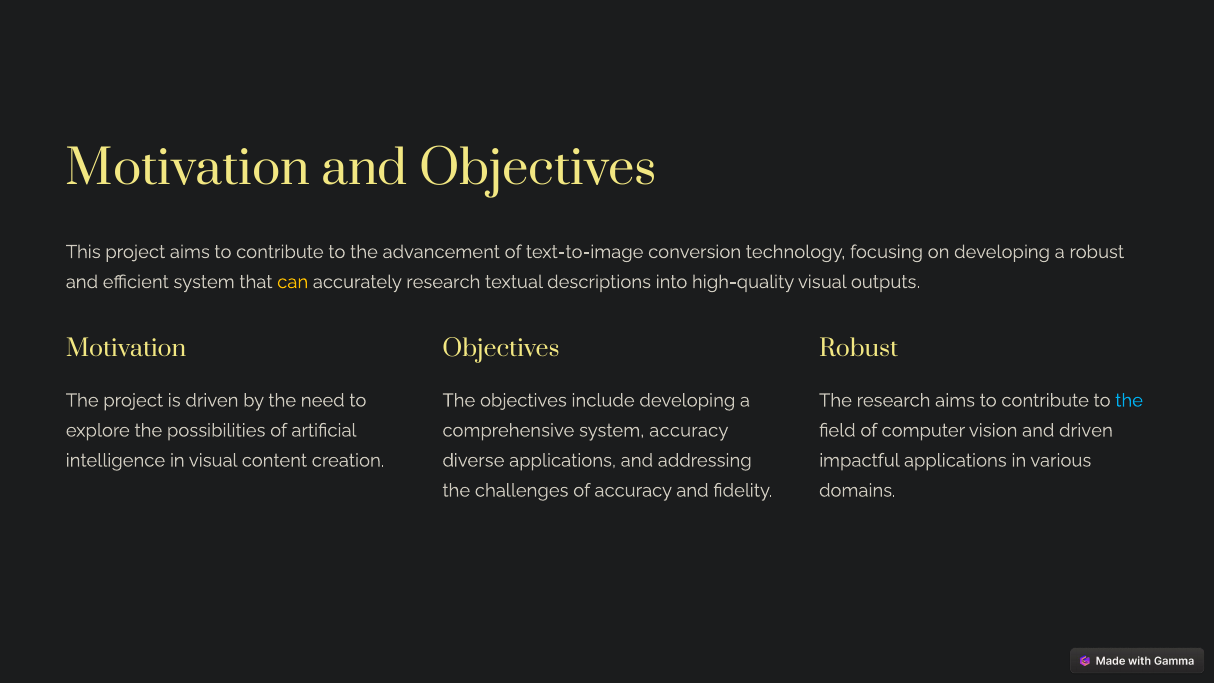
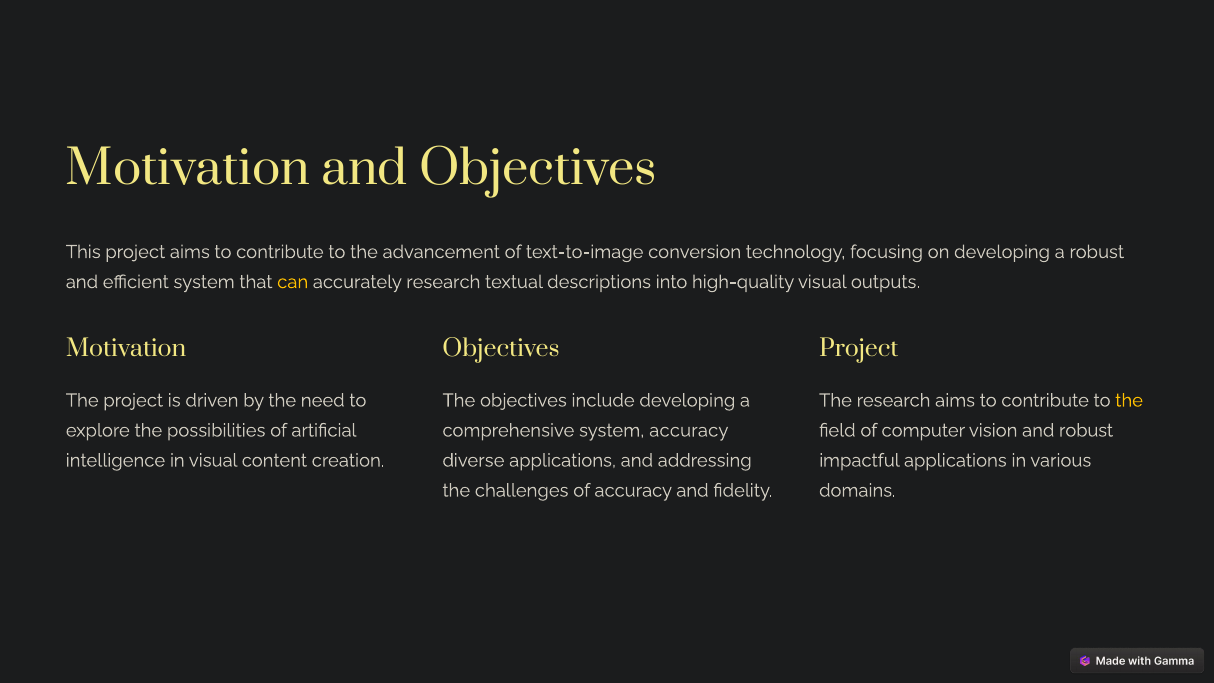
Robust: Robust -> Project (859, 349)
the colour: light blue -> yellow (1129, 400)
and driven: driven -> robust (1086, 430)
